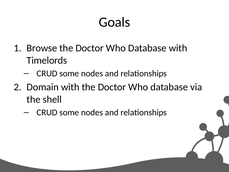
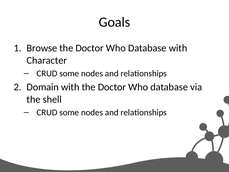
Timelords: Timelords -> Character (47, 60)
